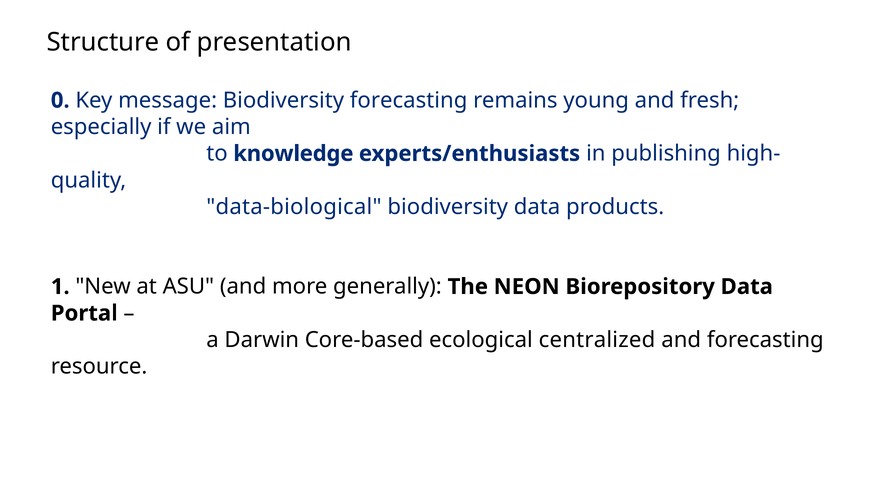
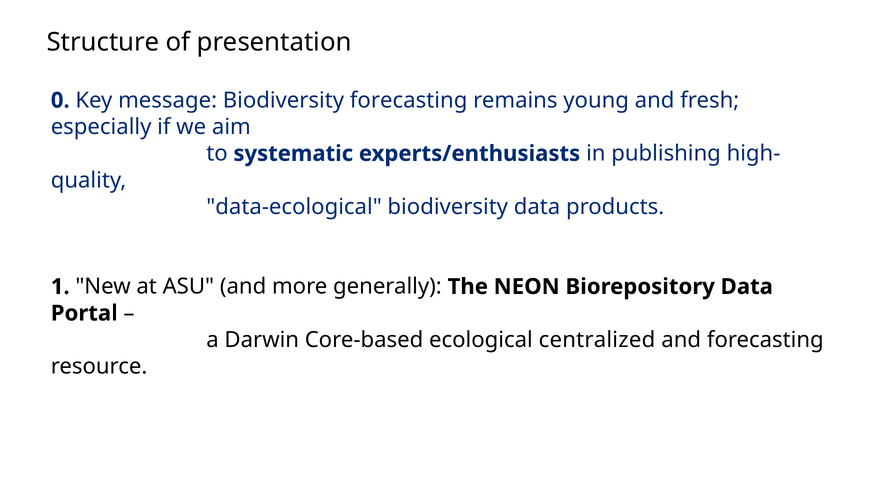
knowledge: knowledge -> systematic (293, 153)
data-biological: data-biological -> data-ecological (294, 207)
